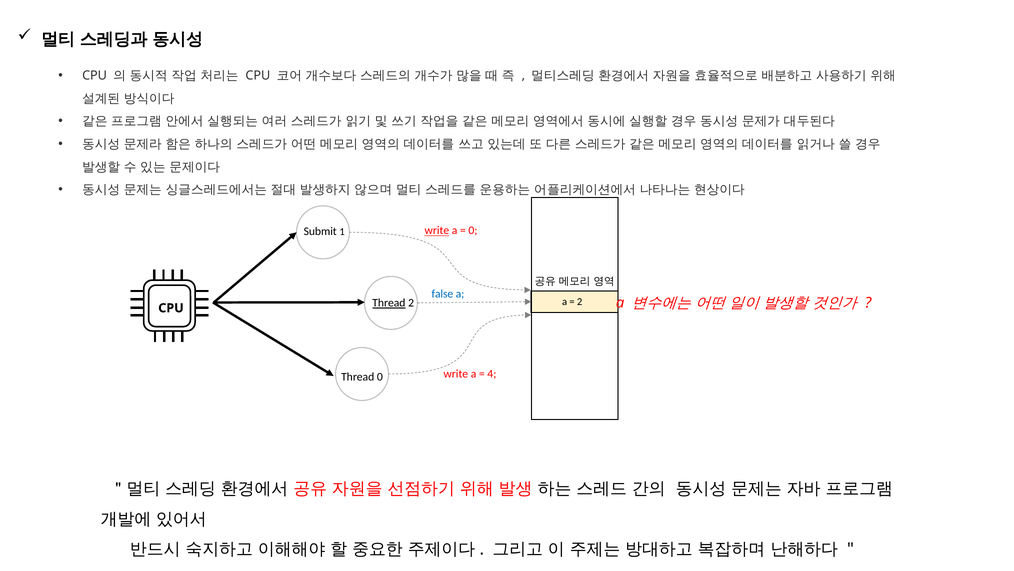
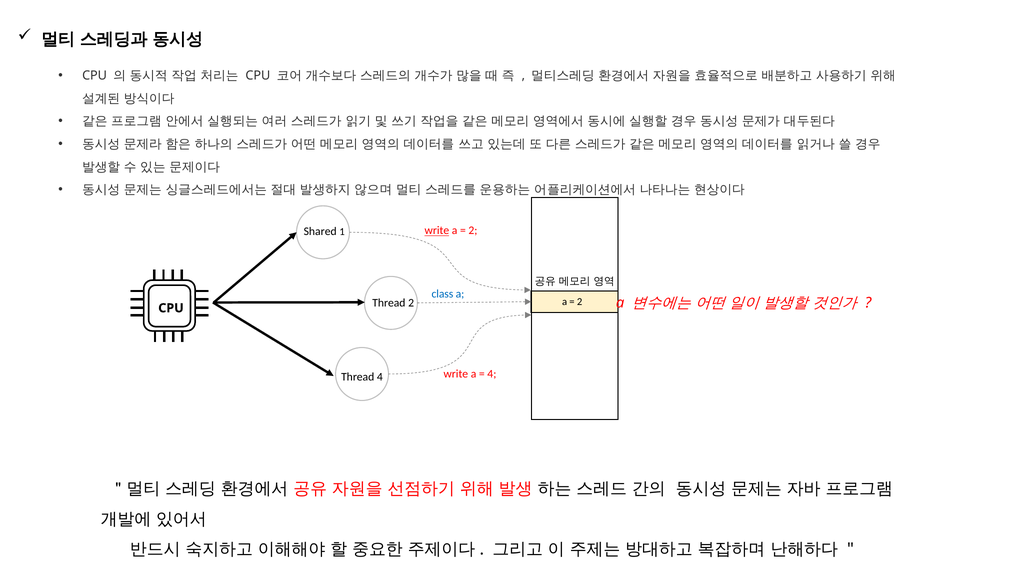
0: 0 -> 2 (473, 230)
Submit: Submit -> Shared (320, 231)
false: false -> class (442, 294)
Thread underline: present -> none (389, 303)
Thread 0: 0 -> 4 (380, 376)
